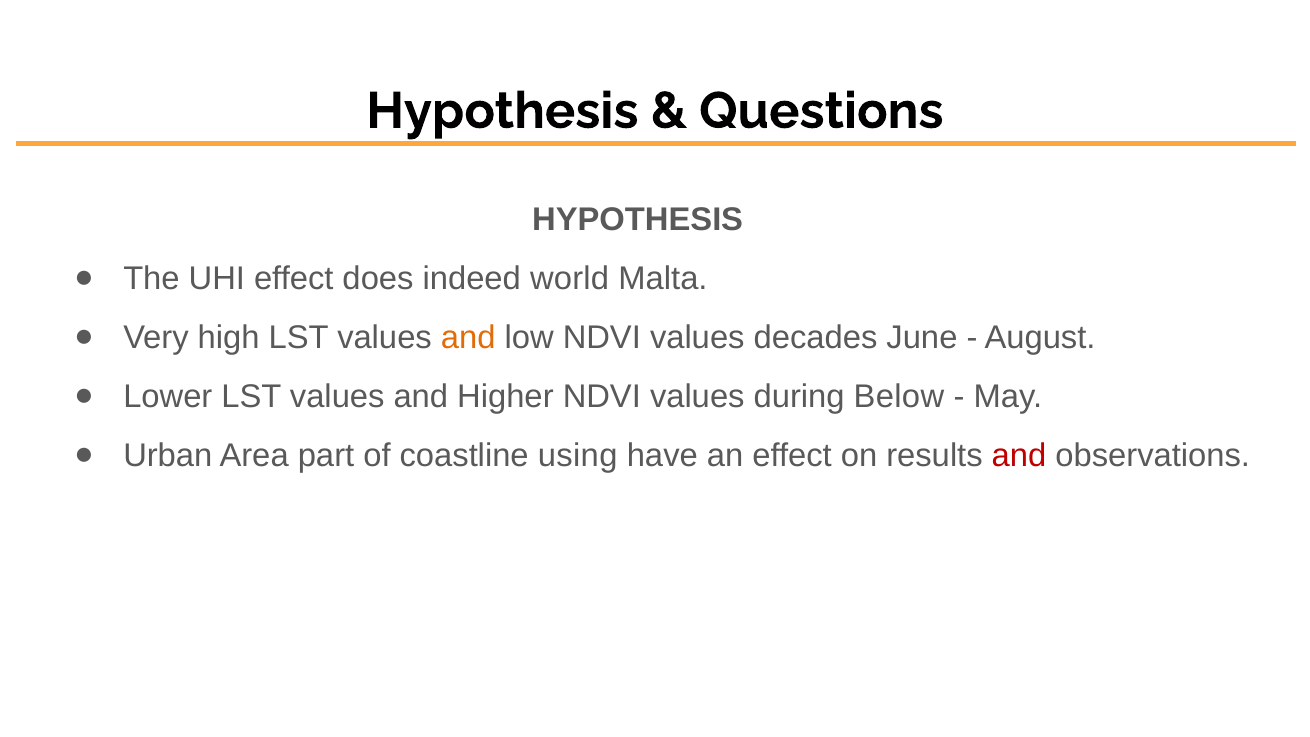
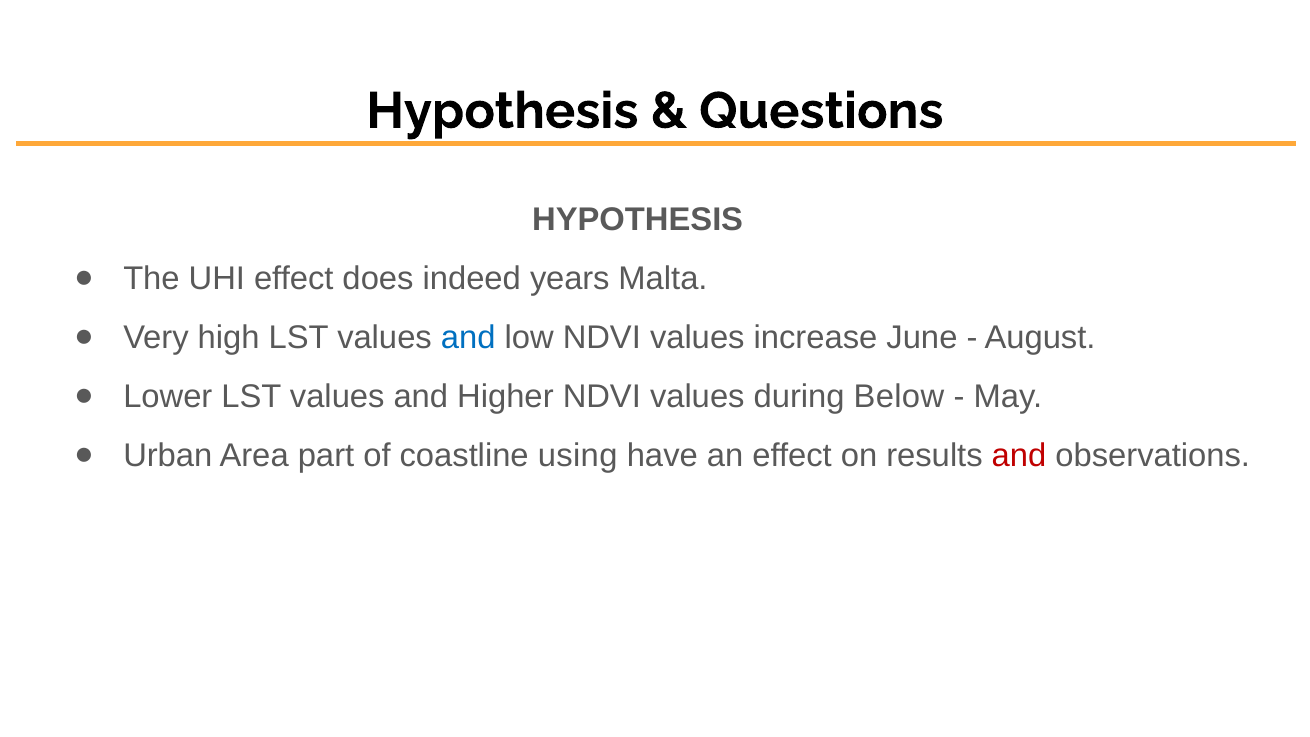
world: world -> years (570, 279)
and colour: orange -> blue (468, 338)
decades: decades -> increase (816, 338)
